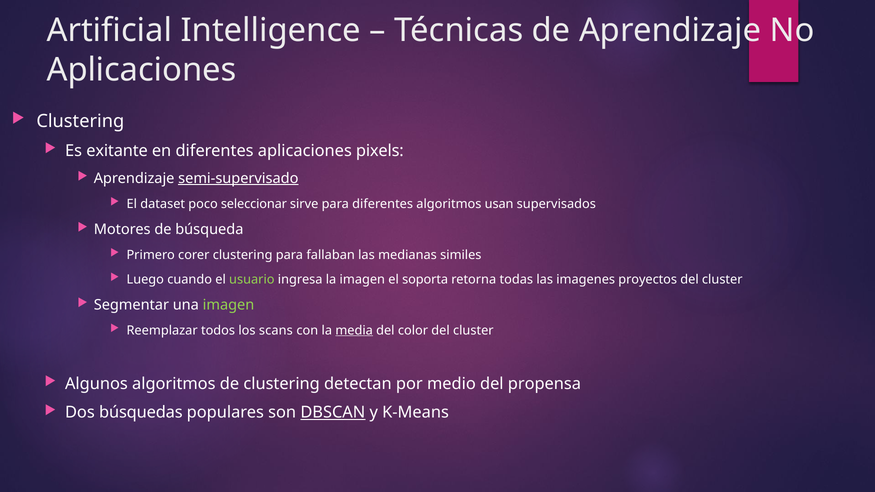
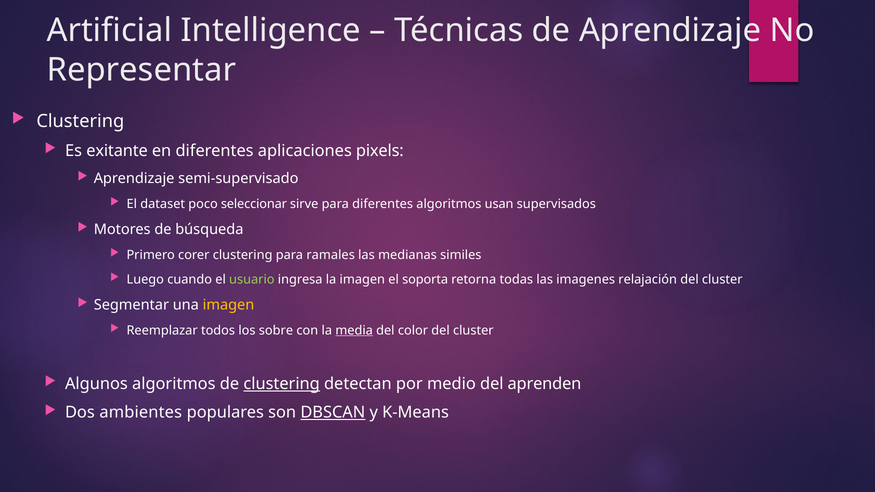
Aplicaciones: Aplicaciones -> Representar (141, 70)
semi-supervisado underline: present -> none (238, 178)
fallaban: fallaban -> ramales (331, 255)
proyectos: proyectos -> relajación (648, 279)
imagen colour: light green -> yellow (229, 305)
scans: scans -> sobre (276, 330)
clustering underline: none -> present (282, 384)
propensa: propensa -> aprenden (544, 384)
búsquedas: búsquedas -> ambientes (141, 413)
